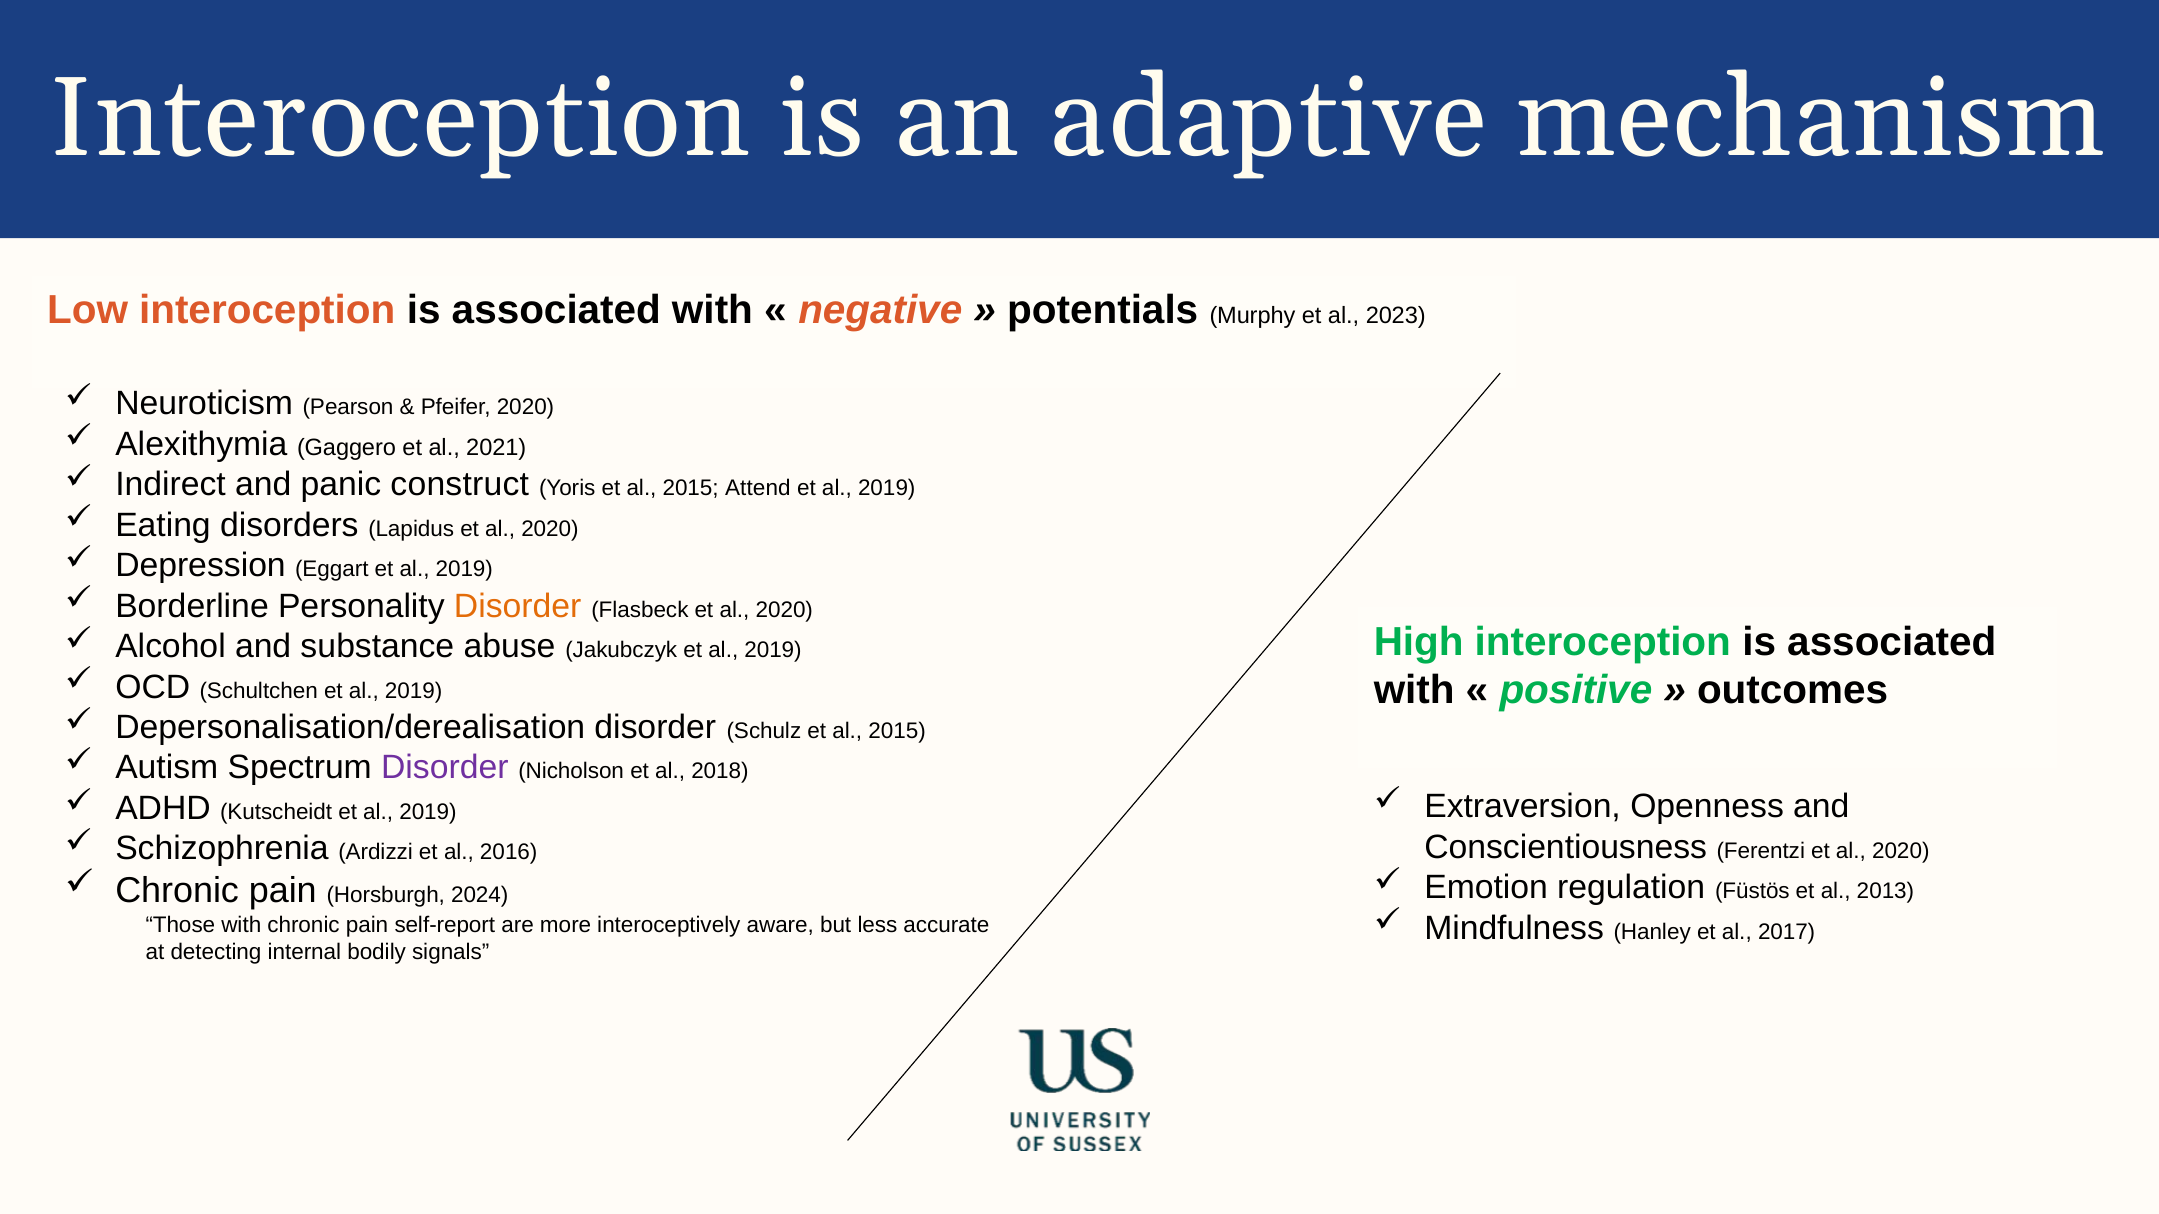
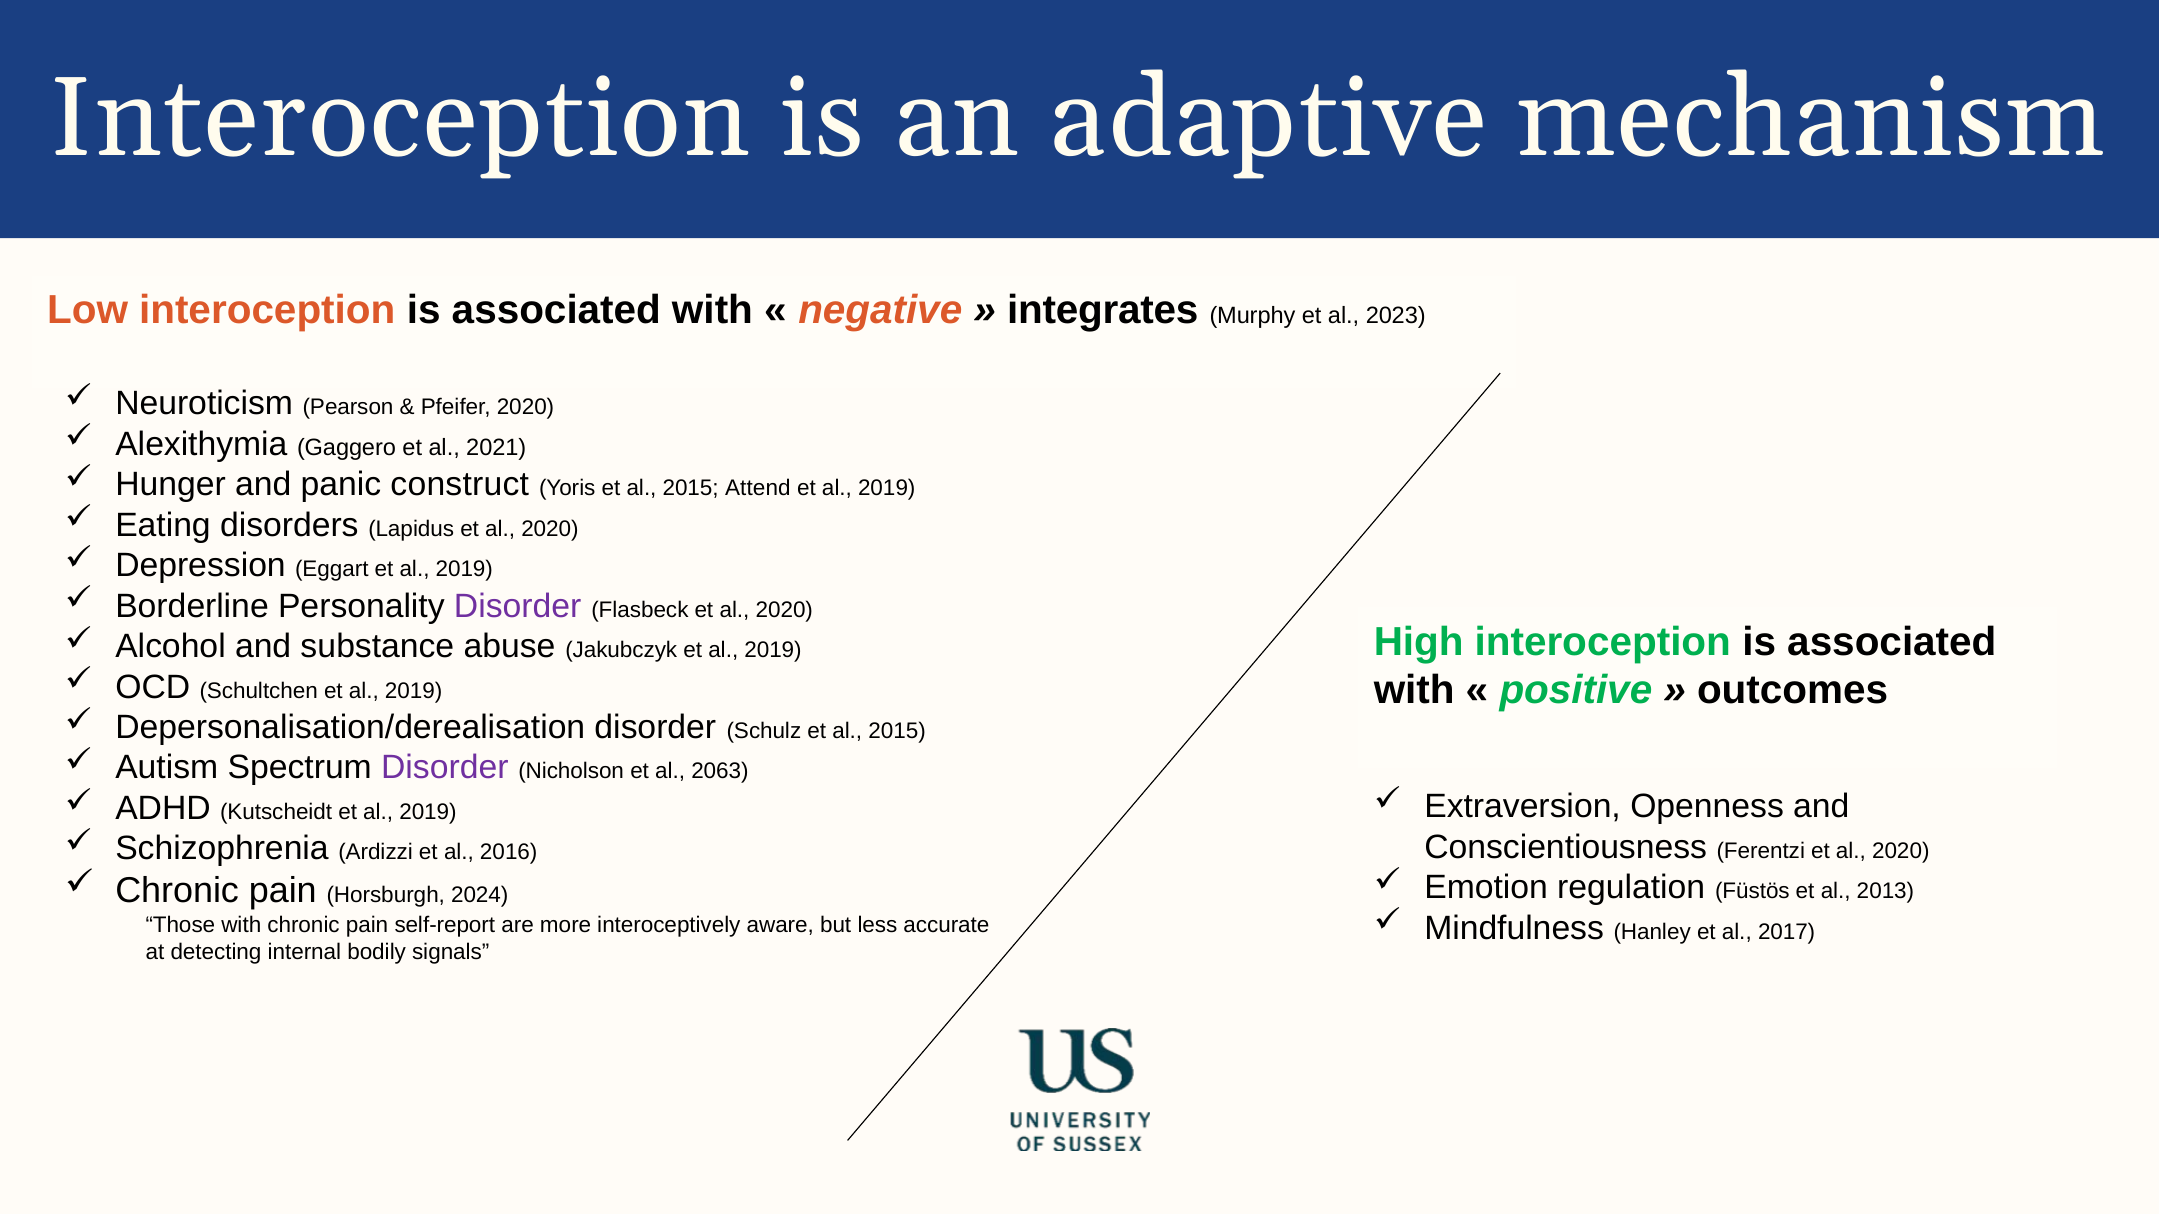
potentials: potentials -> integrates (1103, 311)
Indirect: Indirect -> Hunger (171, 485)
Disorder colour: orange -> purple (518, 606)
2018: 2018 -> 2063 (720, 772)
